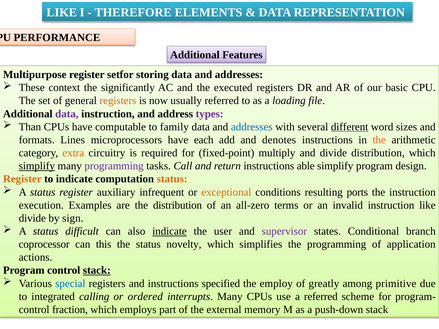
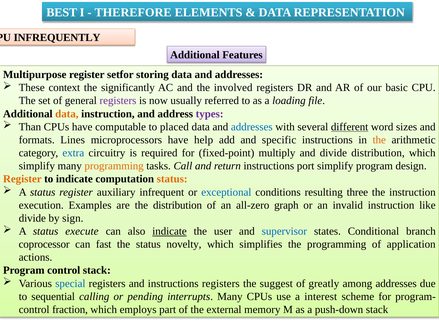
LIKE: LIKE -> BEST (62, 13)
PERFORMANCE: PERFORMANCE -> INFREQUENTLY (57, 38)
executed: executed -> involved (233, 88)
registers colour: orange -> purple (118, 101)
data colour: purple -> orange (67, 114)
family: family -> placed (174, 127)
each: each -> help (204, 140)
denotes: denotes -> specific (279, 140)
extra colour: orange -> blue (73, 153)
simplify underline: present -> none (37, 166)
programming colour: purple -> orange (114, 166)
able: able -> port (306, 166)
exceptional colour: orange -> blue (226, 192)
ports: ports -> three (357, 192)
terms: terms -> graph (286, 205)
difficult: difficult -> execute (82, 231)
supervisor colour: purple -> blue (284, 231)
this: this -> fast (104, 244)
stack underline: present -> none (97, 271)
instructions specified: specified -> registers (221, 284)
employ: employ -> suggest (276, 284)
among primitive: primitive -> addresses (396, 284)
integrated: integrated -> sequential (53, 297)
ordered: ordered -> pending (145, 297)
a referred: referred -> interest (321, 297)
